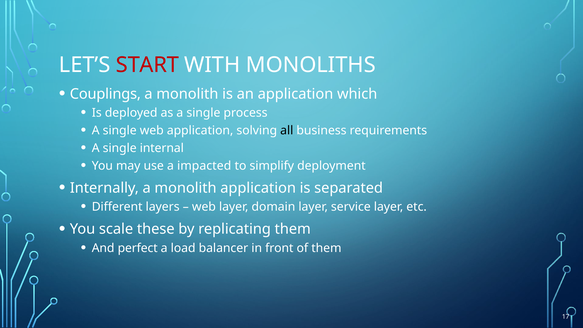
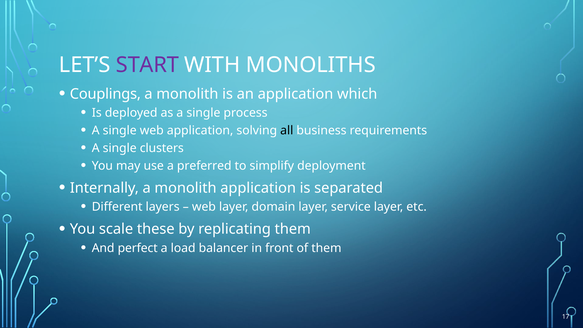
START colour: red -> purple (147, 65)
internal: internal -> clusters (162, 148)
impacted: impacted -> preferred (204, 166)
